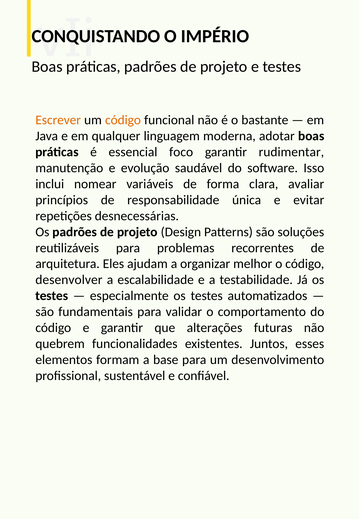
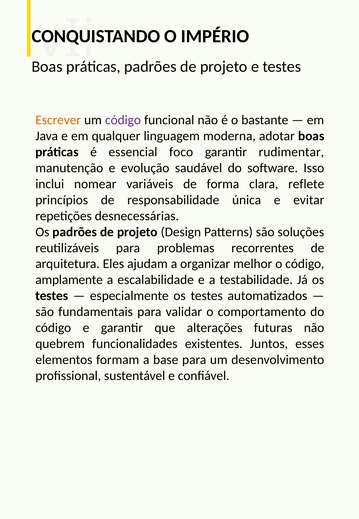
código colour: orange -> purple (123, 120)
avaliar: avaliar -> reflete (306, 184)
desenvolver: desenvolver -> amplamente (69, 280)
